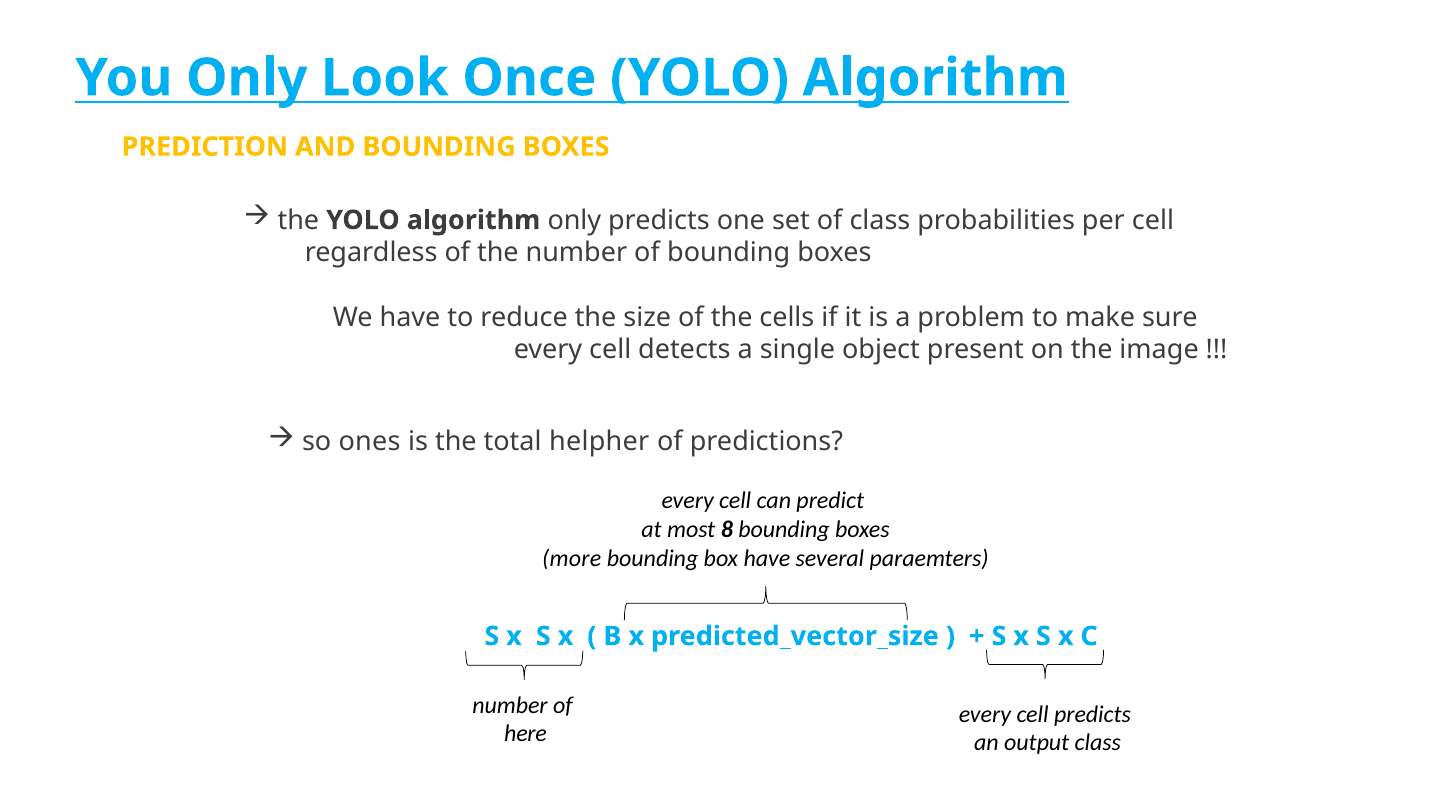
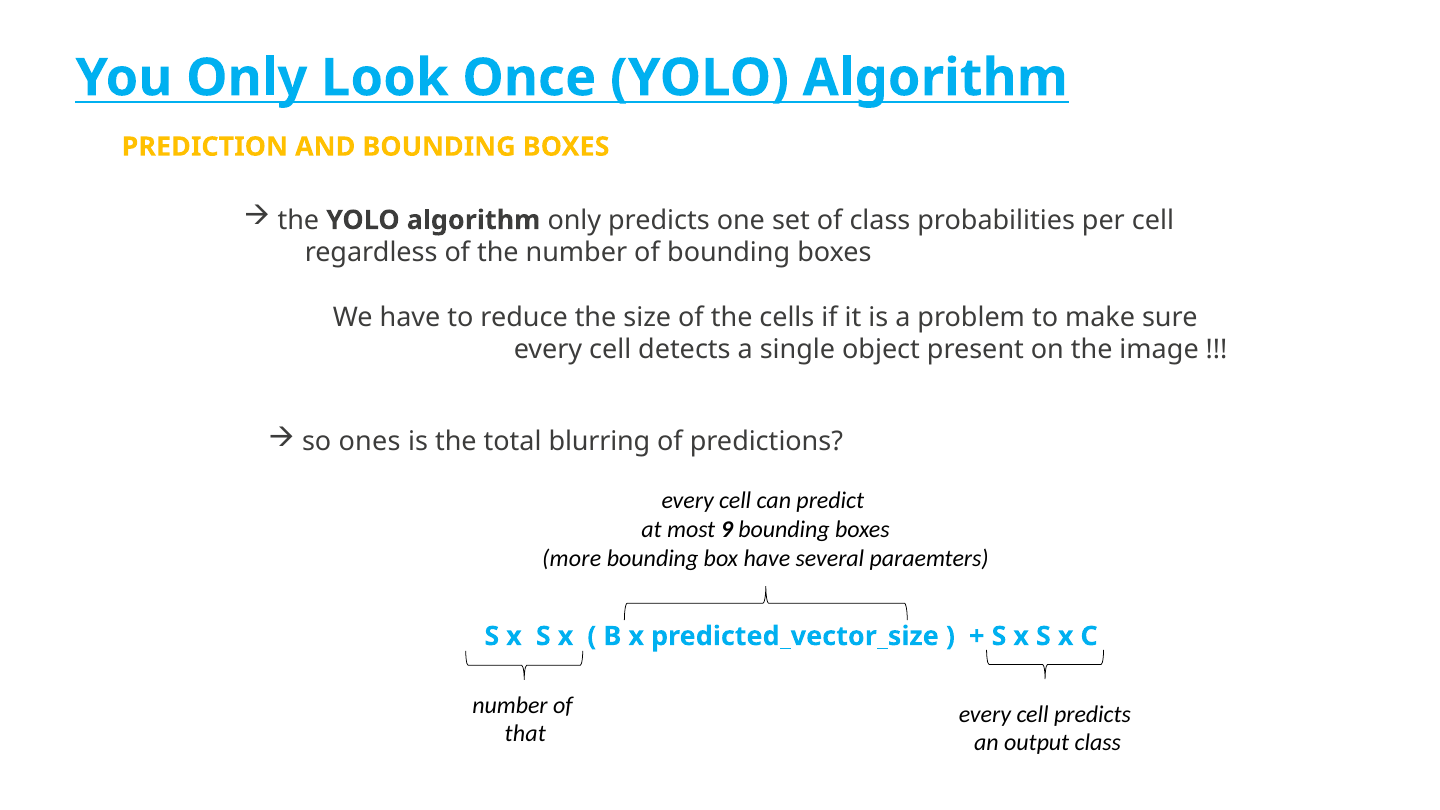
helpher: helpher -> blurring (599, 442)
8: 8 -> 9 (727, 530)
here: here -> that (525, 734)
